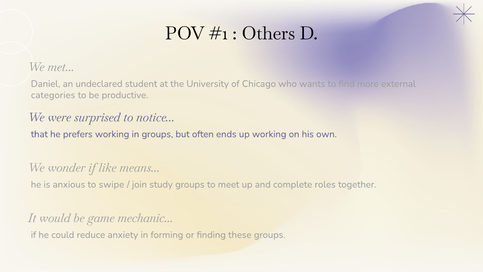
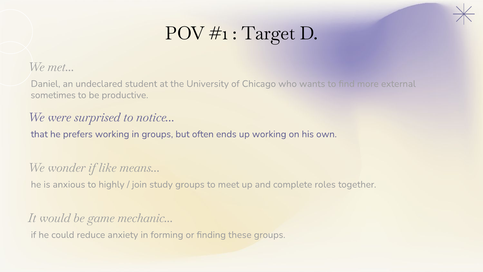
Others: Others -> Target (269, 33)
categories: categories -> sometimes (53, 95)
swipe: swipe -> highly (112, 184)
